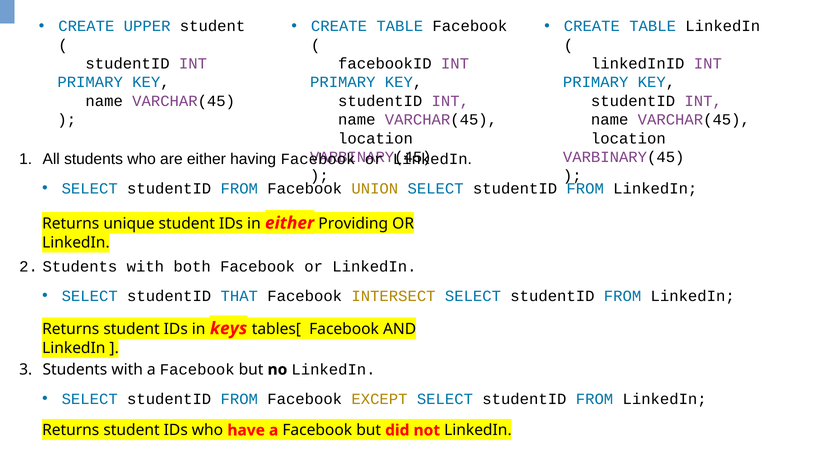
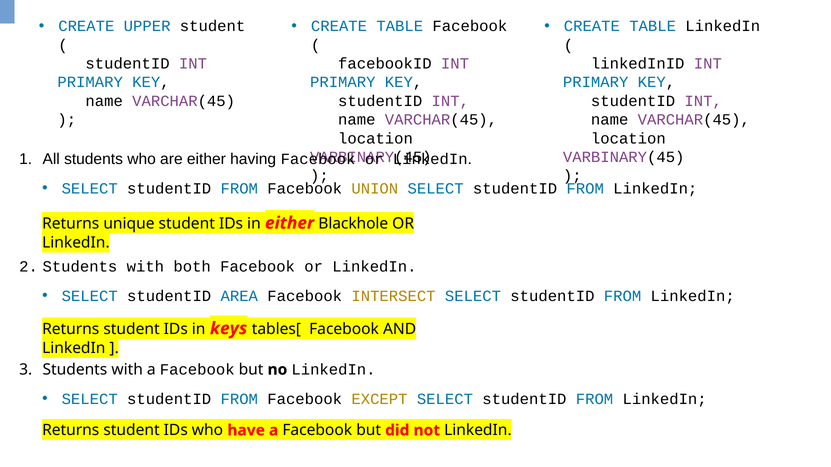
Providing: Providing -> Blackhole (353, 224)
THAT: THAT -> AREA (239, 296)
